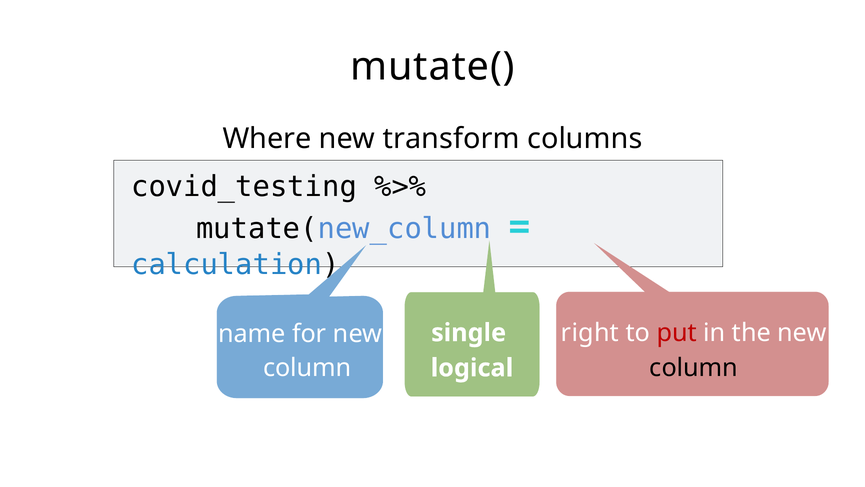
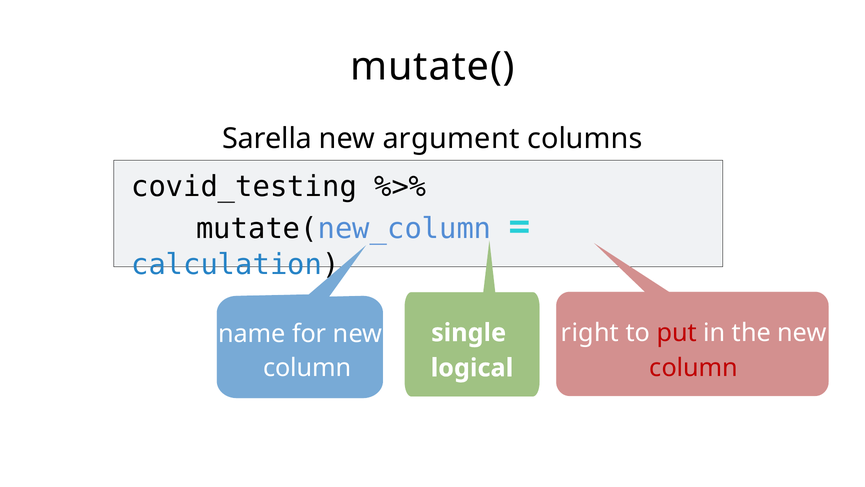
Where: Where -> Sarella (267, 139)
transform: transform -> argument (451, 139)
column colour: black -> red (694, 367)
